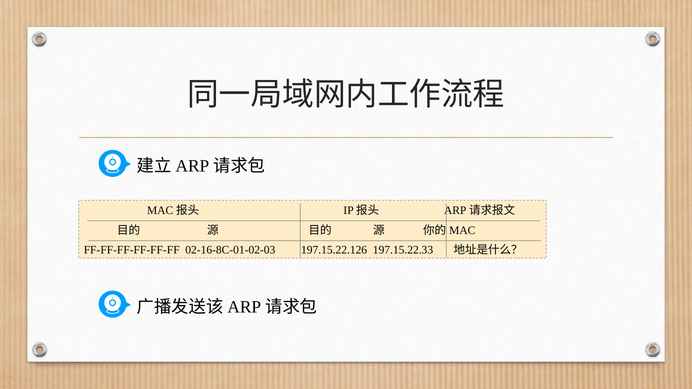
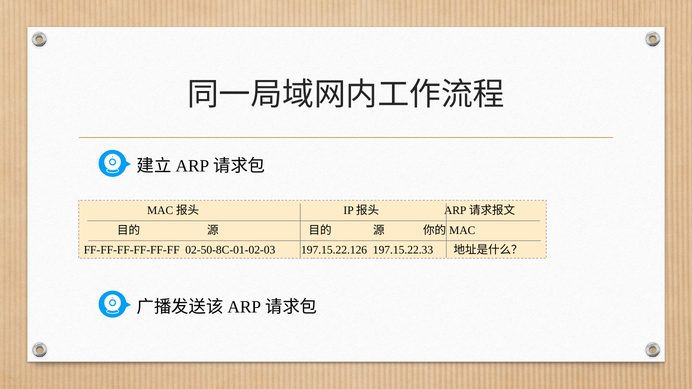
02-16-8C-01-02-03: 02-16-8C-01-02-03 -> 02-50-8C-01-02-03 (230, 250)
